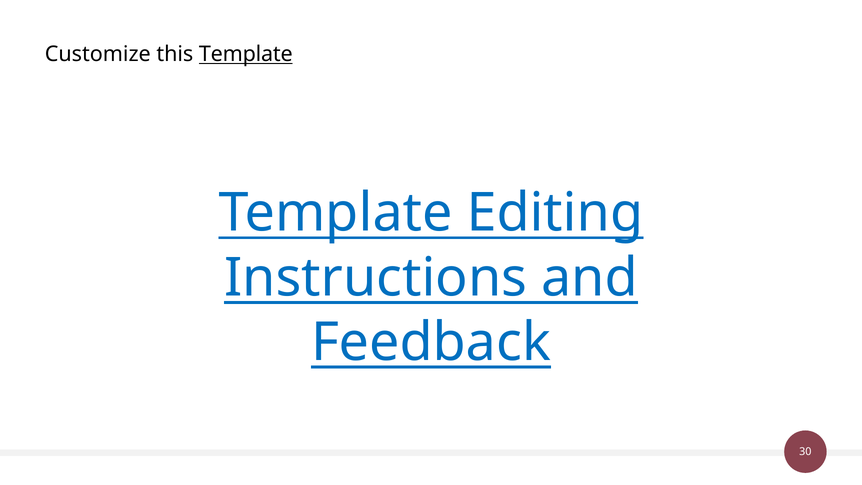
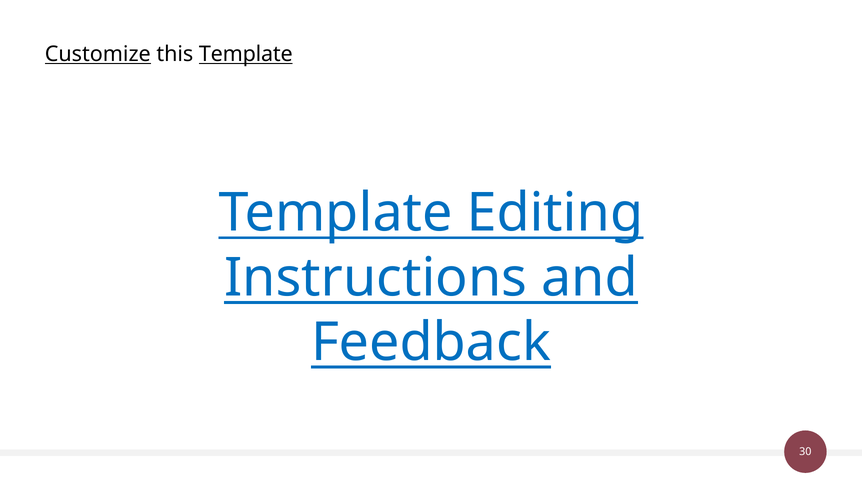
Customize underline: none -> present (98, 54)
